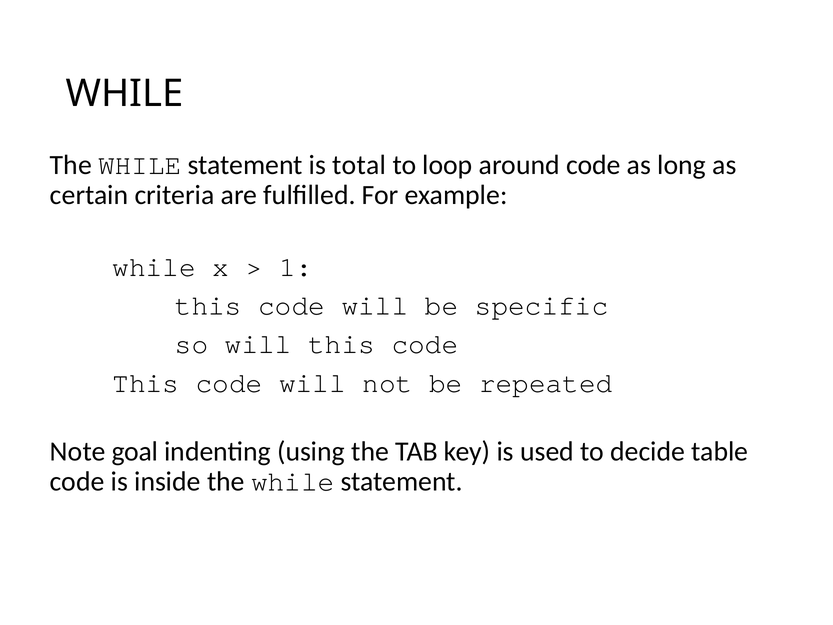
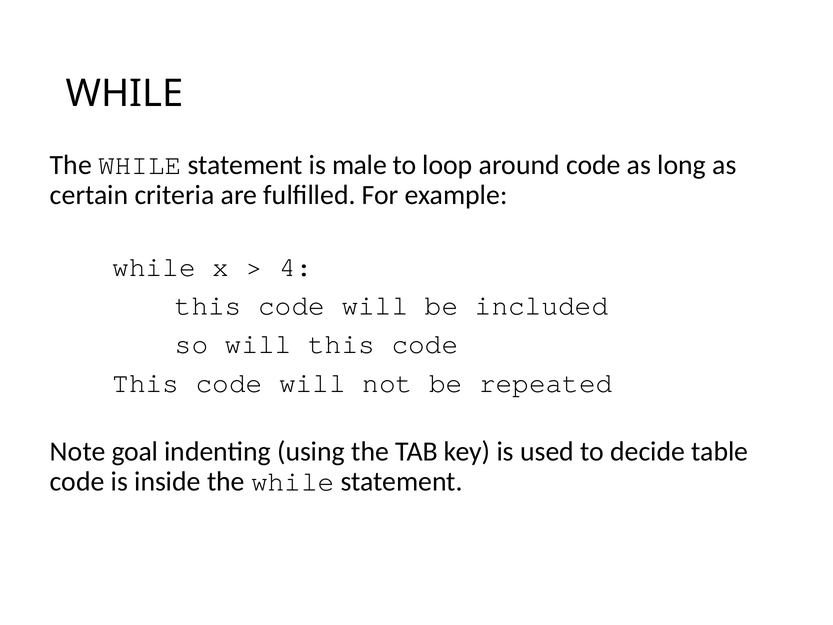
total: total -> male (359, 165)
1: 1 -> 4 (296, 267)
specific: specific -> included (542, 305)
